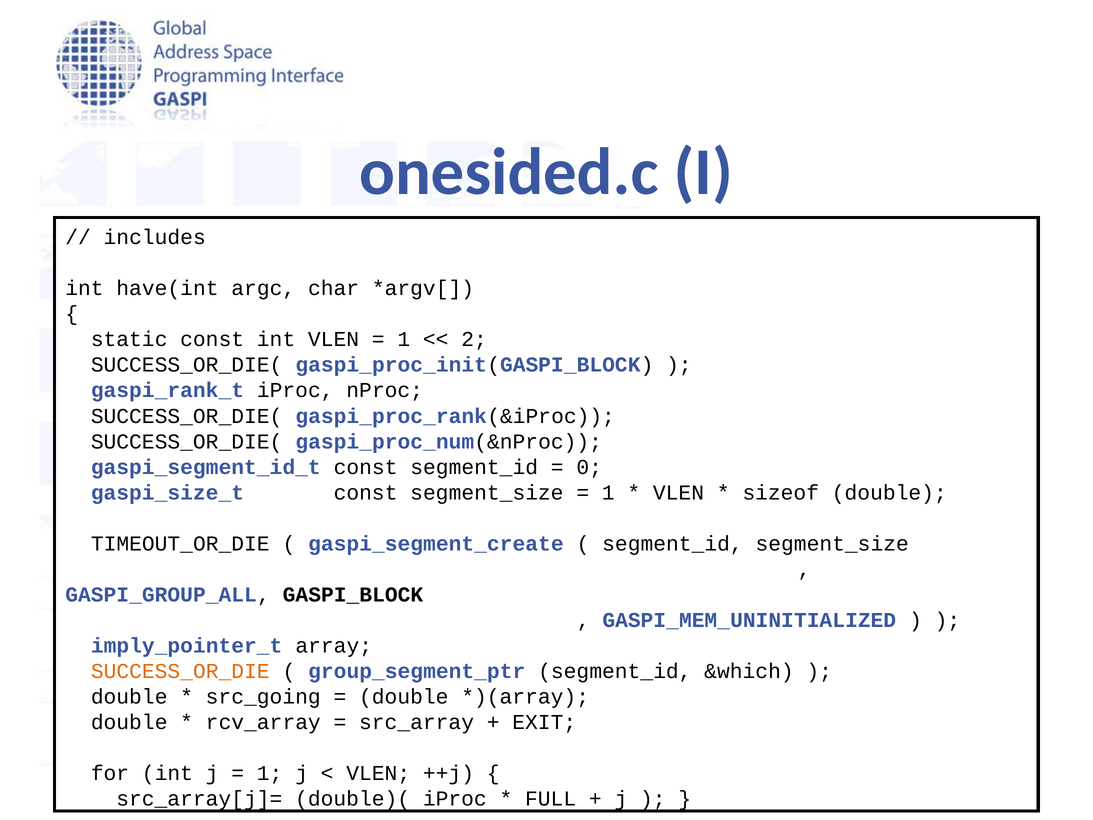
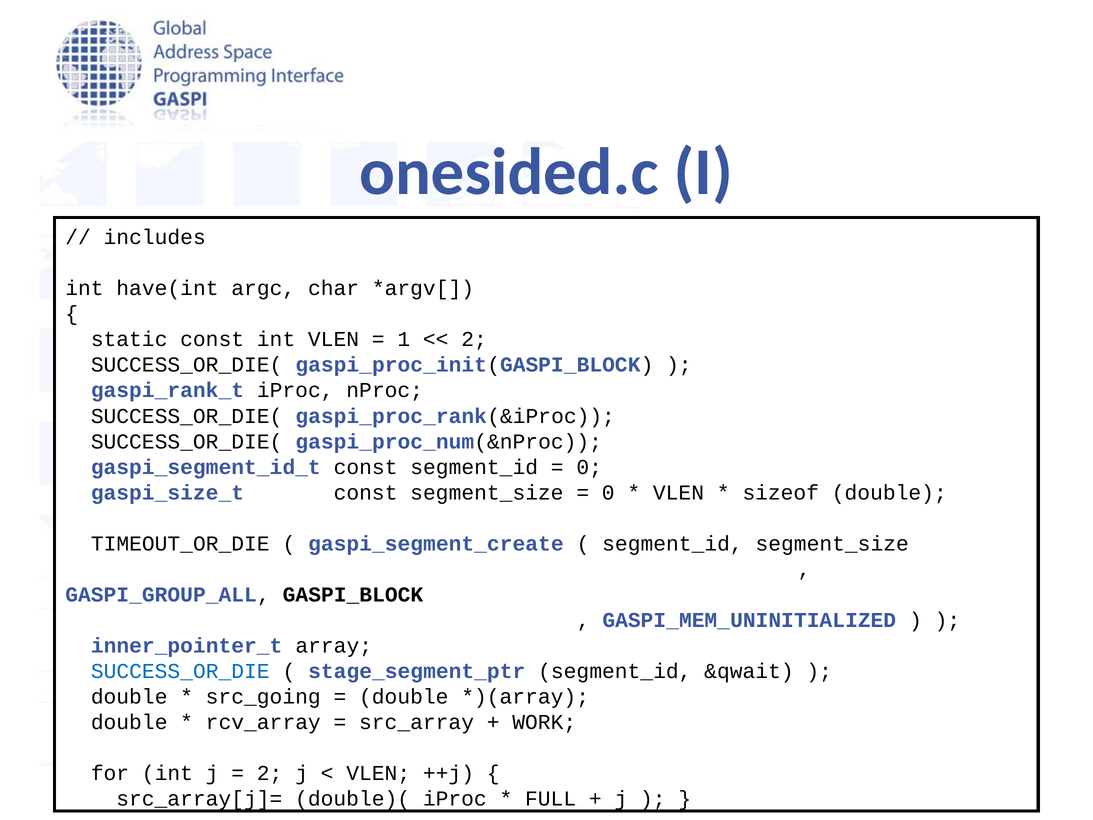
1: 1 -> 0 (608, 492)
imply_pointer_t: imply_pointer_t -> inner_pointer_t (187, 646)
SUCCESS_OR_DIE colour: orange -> blue (180, 671)
group_segment_ptr: group_segment_ptr -> stage_segment_ptr (417, 671)
&which: &which -> &qwait (749, 671)
EXIT: EXIT -> WORK (544, 722)
1: 1 -> 2 (270, 773)
